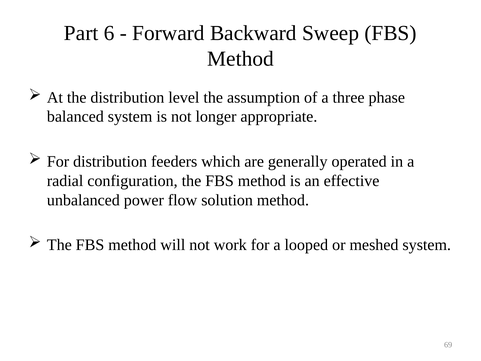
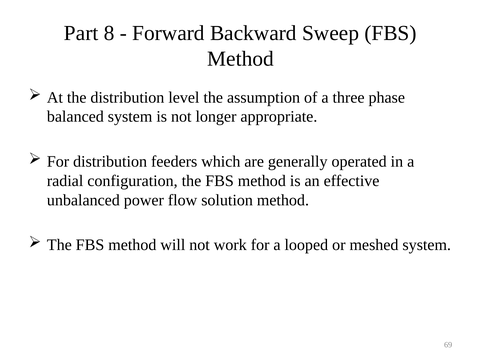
6: 6 -> 8 (109, 33)
